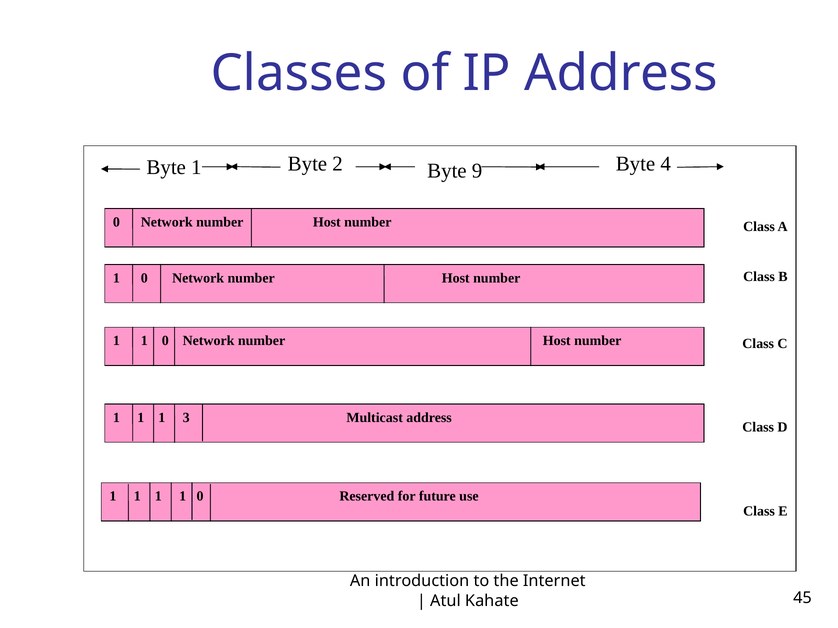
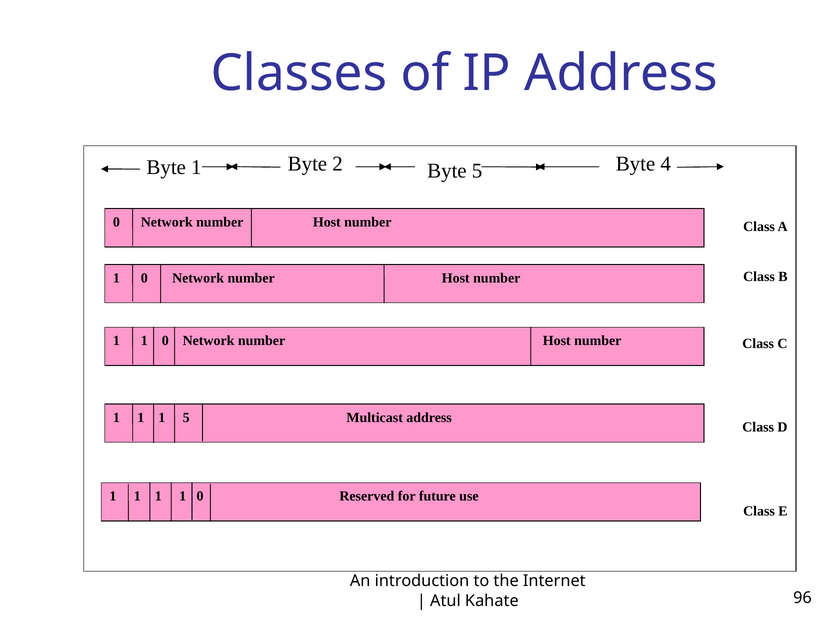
Byte 9: 9 -> 5 (477, 171)
1 3: 3 -> 5 (186, 418)
45: 45 -> 96 (802, 598)
